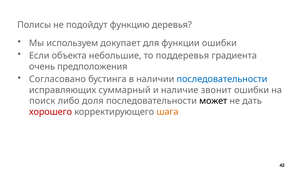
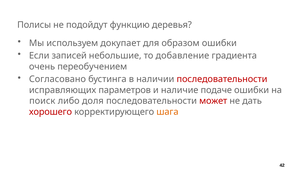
функции: функции -> образом (181, 43)
объекта: объекта -> записей (69, 56)
поддеревья: поддеревья -> добавление (182, 56)
предположения: предположения -> переобучением (92, 67)
последовательности colour: blue -> red (222, 79)
суммарный: суммарный -> параметров (125, 90)
звонит: звонит -> подаче (216, 90)
может colour: black -> red (213, 101)
